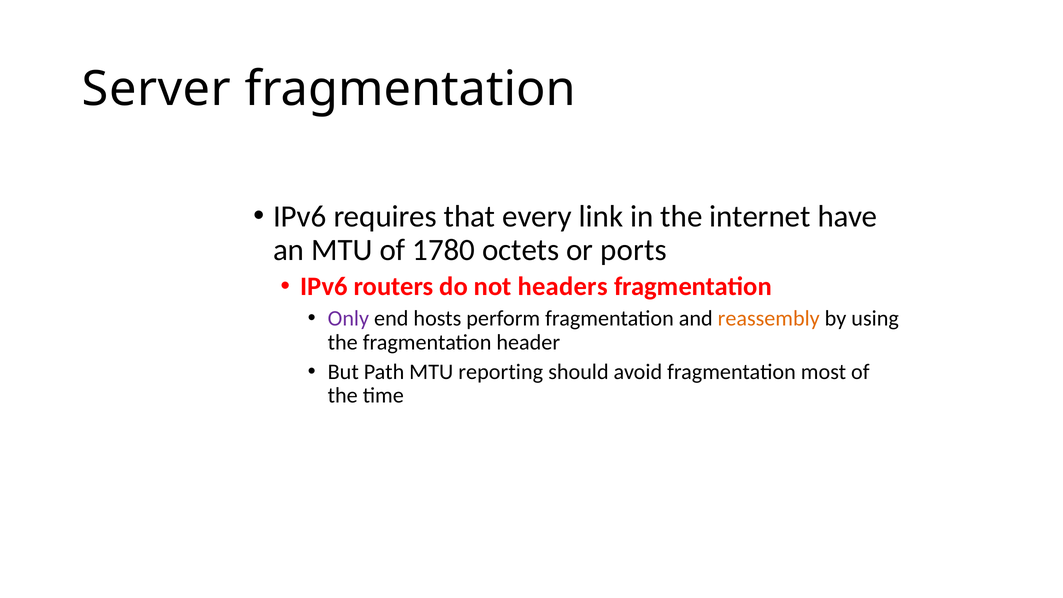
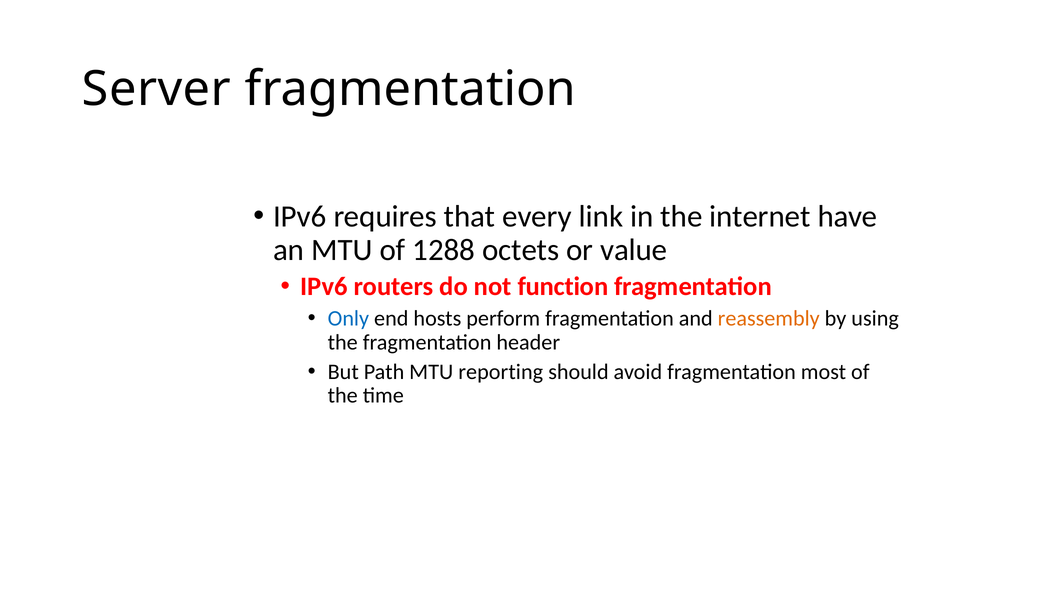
1780: 1780 -> 1288 (444, 250)
ports: ports -> value (634, 250)
headers: headers -> function (563, 287)
Only colour: purple -> blue (348, 318)
